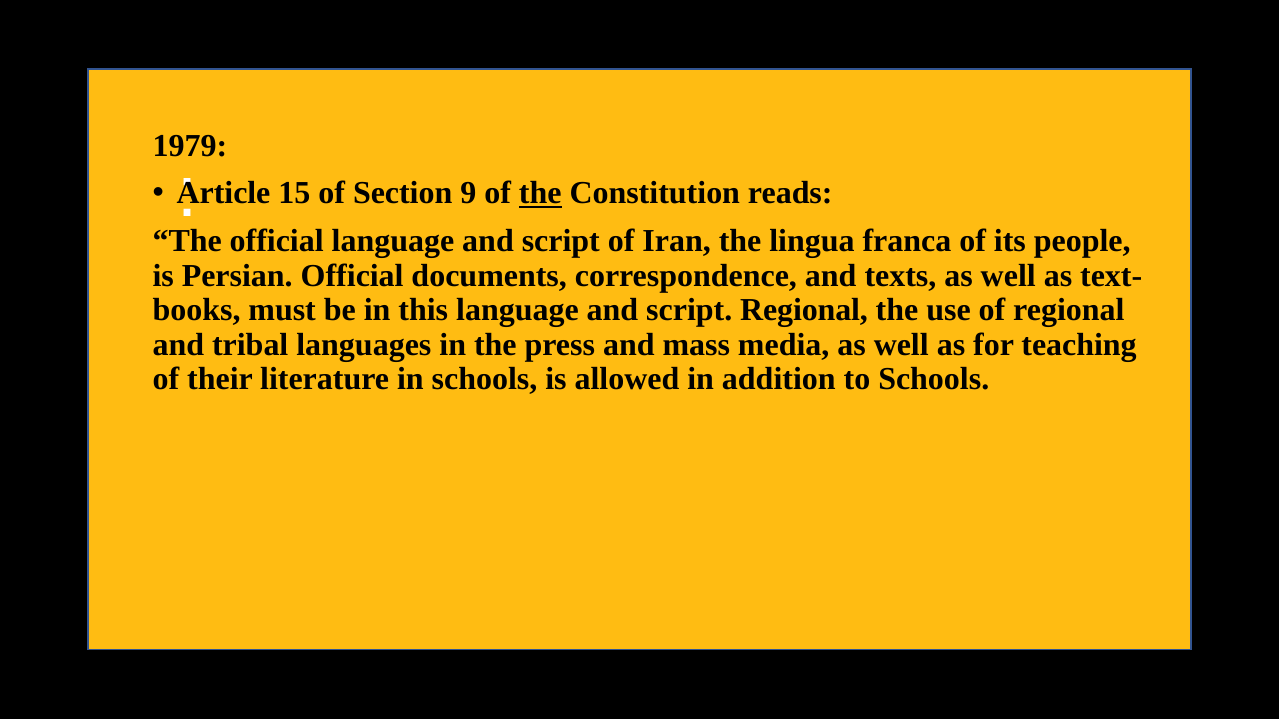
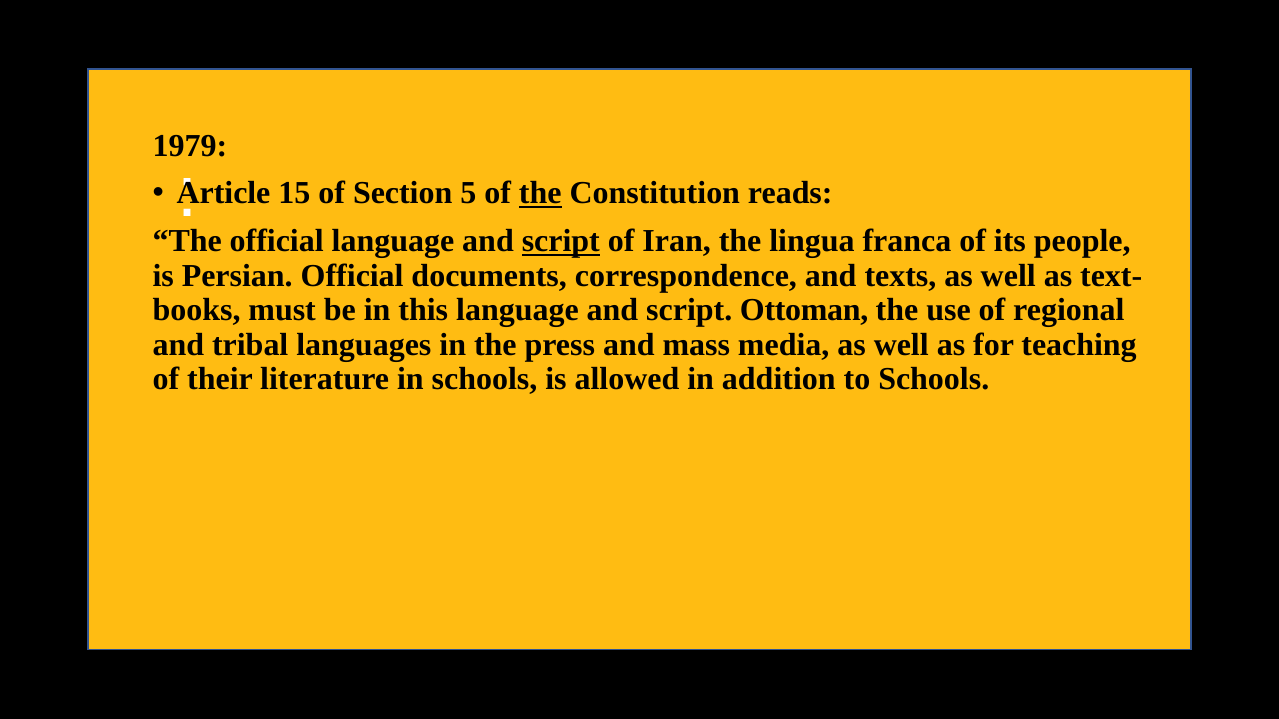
9: 9 -> 5 (468, 193)
script underline: none -> present (561, 241)
script Regional: Regional -> Ottoman (804, 310)
